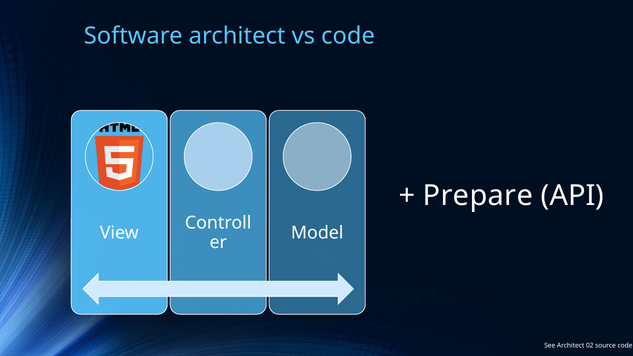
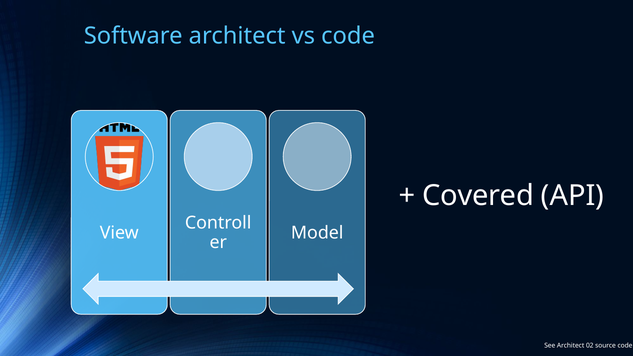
Prepare: Prepare -> Covered (478, 196)
